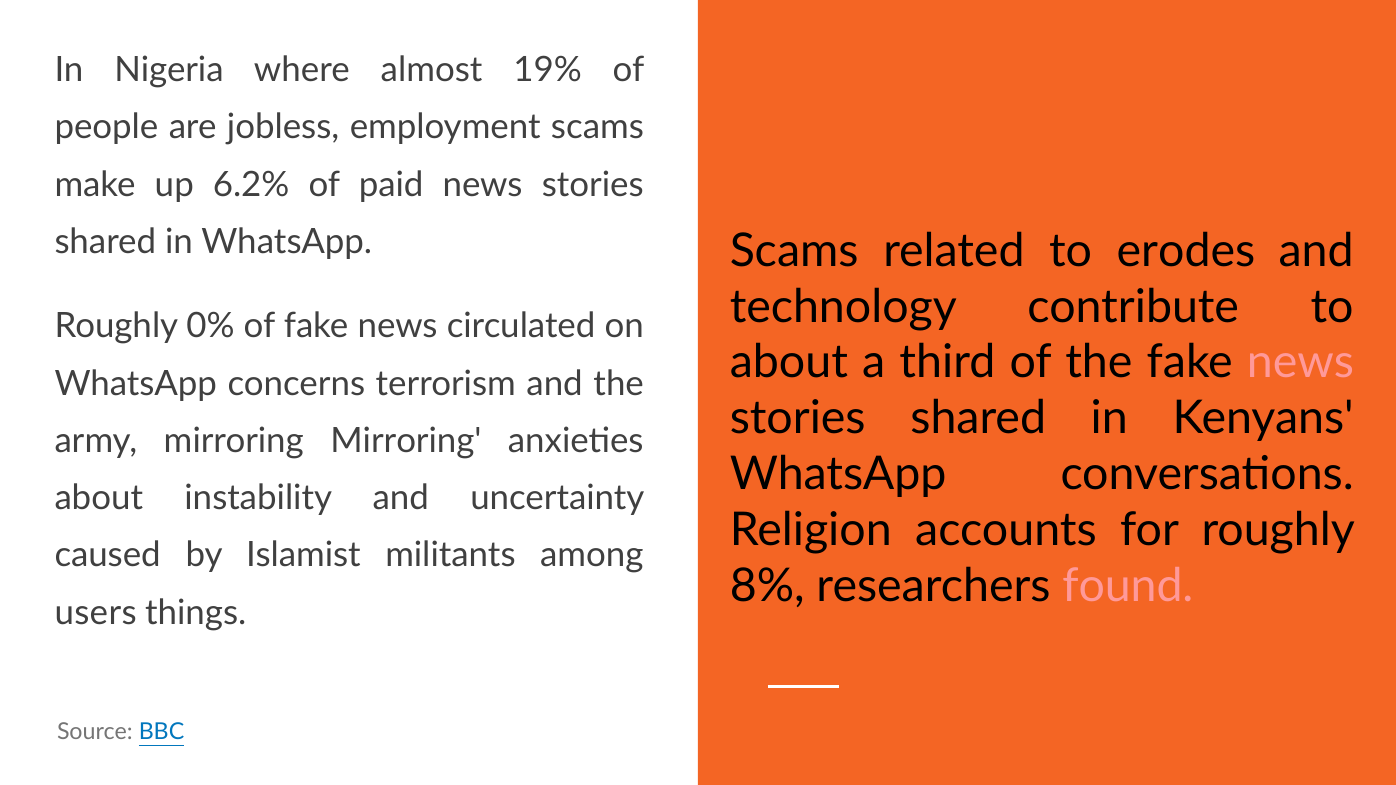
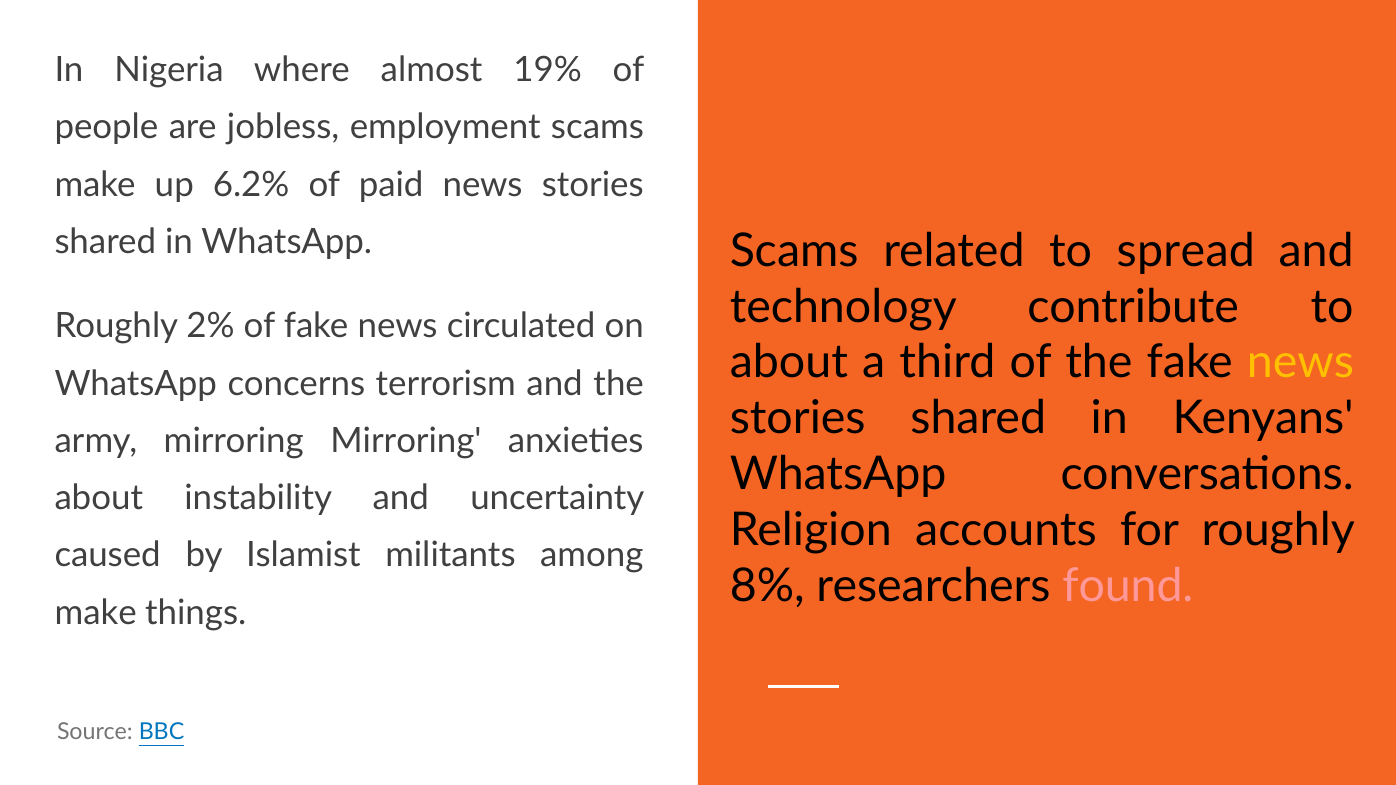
erodes: erodes -> spread (1186, 251)
0%: 0% -> 2% (211, 326)
news colour: pink -> yellow (1300, 363)
users: users -> make (96, 613)
